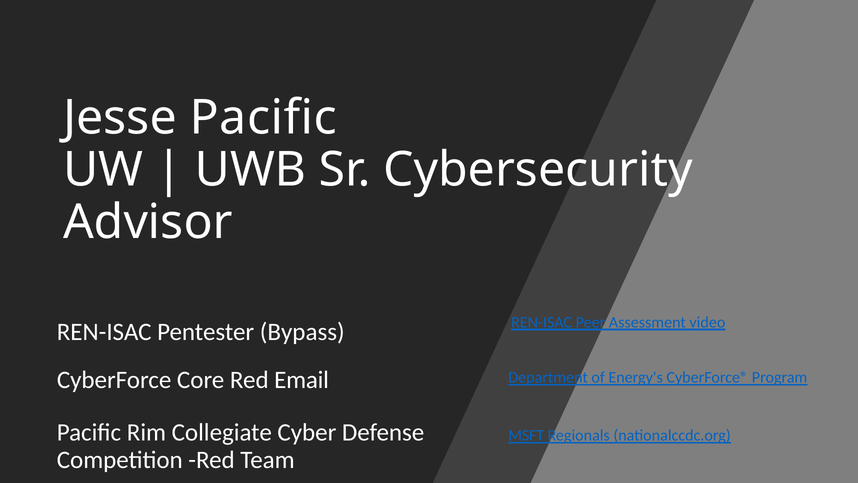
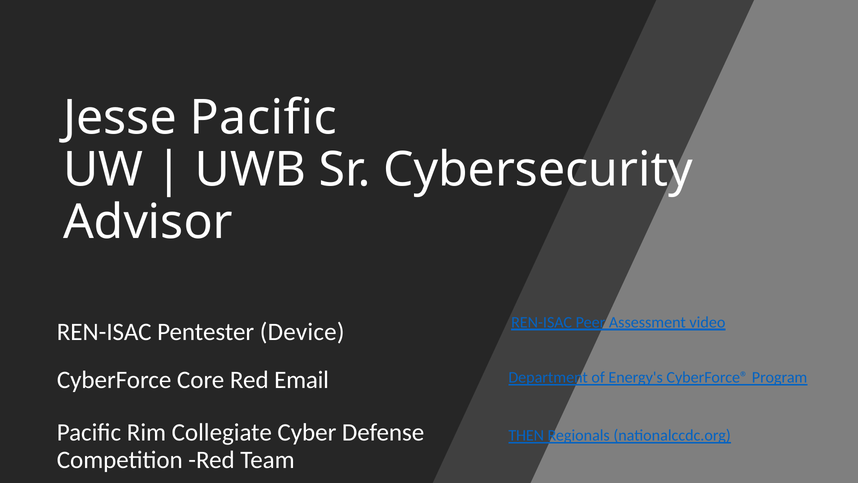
Bypass: Bypass -> Device (302, 332)
MSFT: MSFT -> THEN (526, 435)
